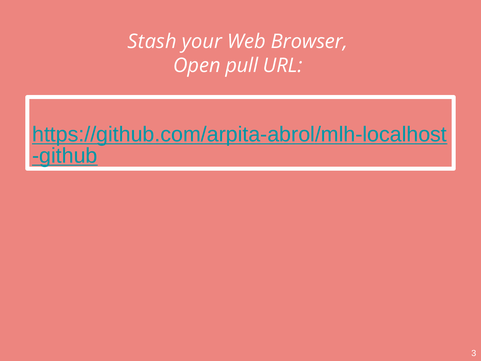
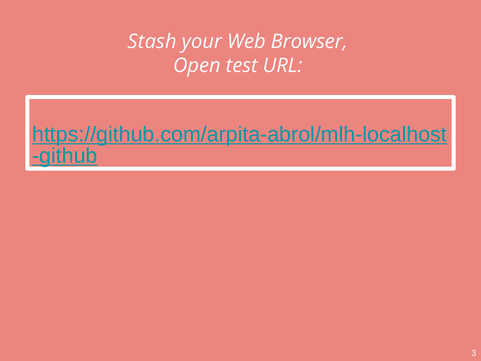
pull: pull -> test (242, 66)
